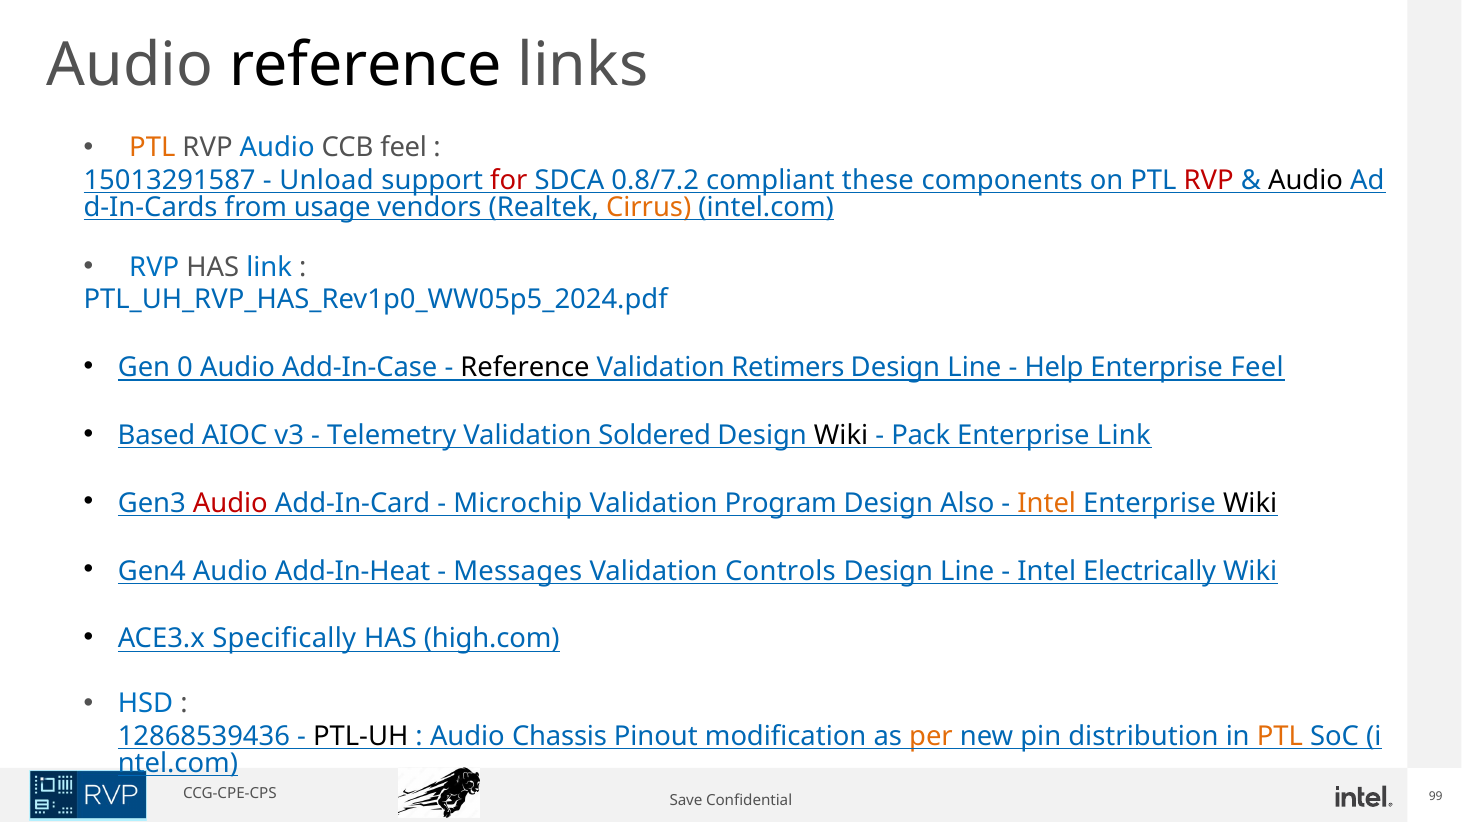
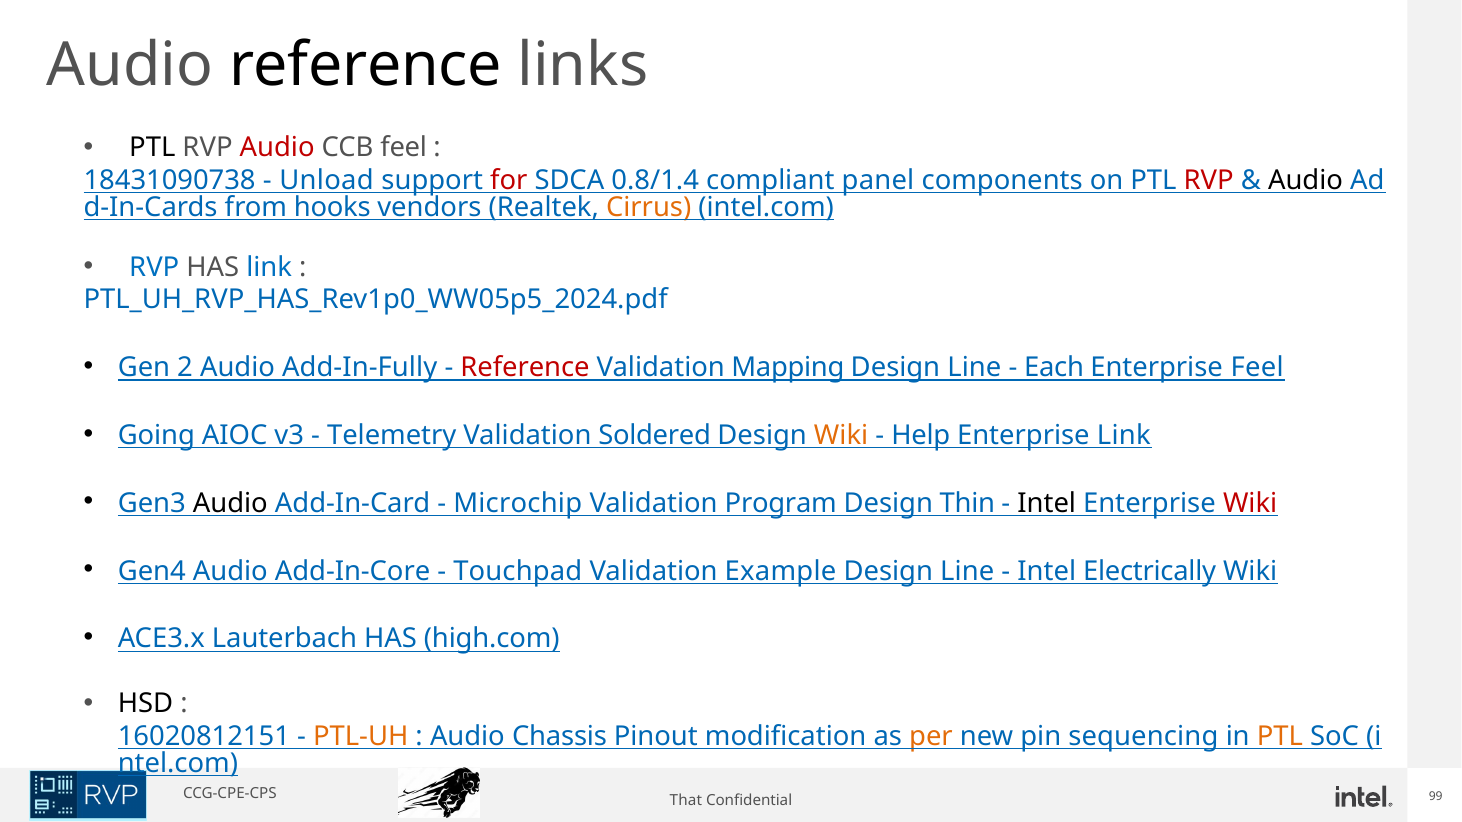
PTL colour: orange -> black (152, 148)
Audio colour: blue -> red (277, 148)
15013291587: 15013291587 -> 18431090738 (170, 180)
0.8/7.2: 0.8/7.2 -> 0.8/1.4 (655, 180)
these: these -> panel (878, 180)
usage: usage -> hooks (332, 207)
0: 0 -> 2 (185, 368)
Add-In-Case: Add-In-Case -> Add-In-Fully (360, 368)
Reference colour: black -> red (525, 368)
Retimers: Retimers -> Mapping (788, 368)
Help: Help -> Each (1054, 368)
Based: Based -> Going (156, 436)
Wiki colour: black -> orange (841, 436)
Pack: Pack -> Help (921, 436)
Audio colour: red -> black (230, 503)
Also: Also -> Thin (967, 503)
Intel colour: orange -> black (1047, 503)
Wiki colour: black -> red (1250, 503)
Add-In-Heat: Add-In-Heat -> Add-In-Core (353, 571)
Messages: Messages -> Touchpad (518, 571)
Controls: Controls -> Example (780, 571)
Specifically: Specifically -> Lauterbach (284, 639)
HSD colour: blue -> black (146, 704)
12868539436: 12868539436 -> 16020812151 (204, 737)
PTL-UH colour: black -> orange (361, 737)
distribution: distribution -> sequencing (1143, 737)
Save: Save -> That (686, 800)
